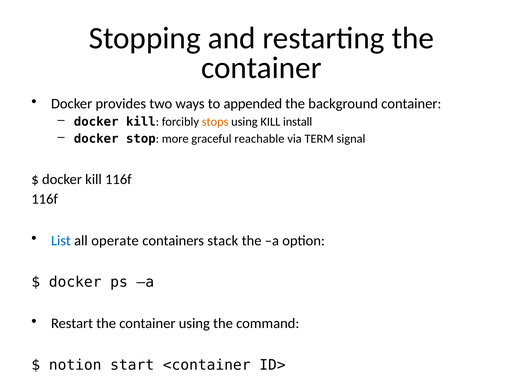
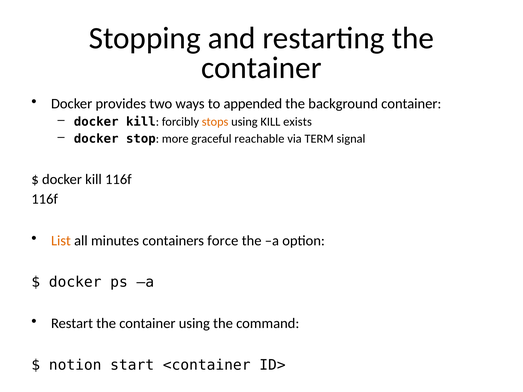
install: install -> exists (298, 122)
List colour: blue -> orange (61, 241)
operate: operate -> minutes (115, 241)
stack: stack -> force (223, 241)
